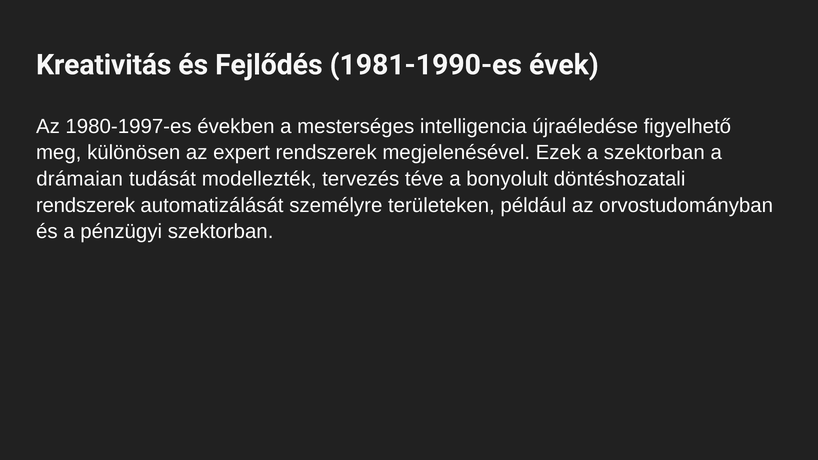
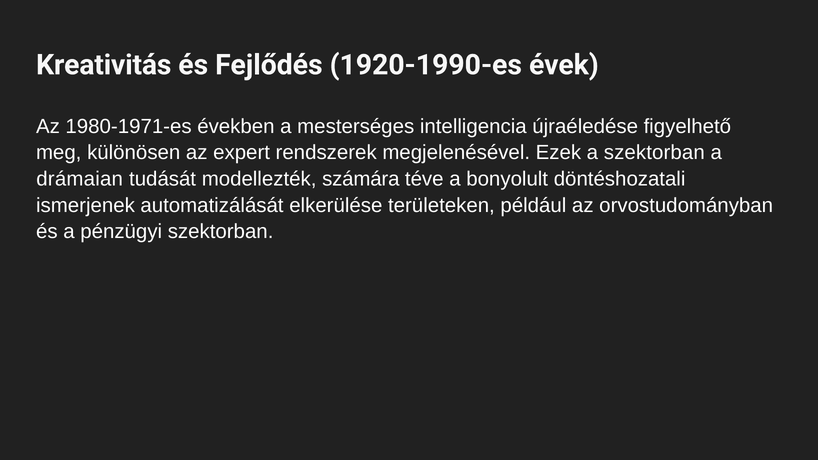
1981-1990-es: 1981-1990-es -> 1920-1990-es (426, 65)
1980-1997-es: 1980-1997-es -> 1980-1971-es (129, 126)
tervezés: tervezés -> számára (361, 179)
rendszerek: rendszerek -> ismerjenek (85, 205)
személyre: személyre -> elkerülése (336, 205)
